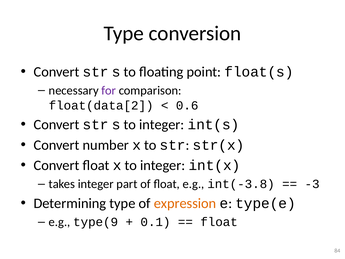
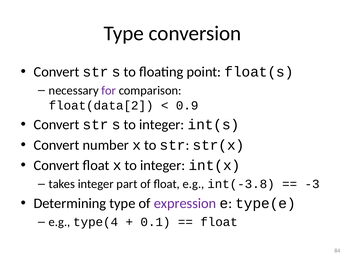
0.6: 0.6 -> 0.9 (187, 105)
expression colour: orange -> purple (185, 203)
type(9: type(9 -> type(4 (96, 222)
